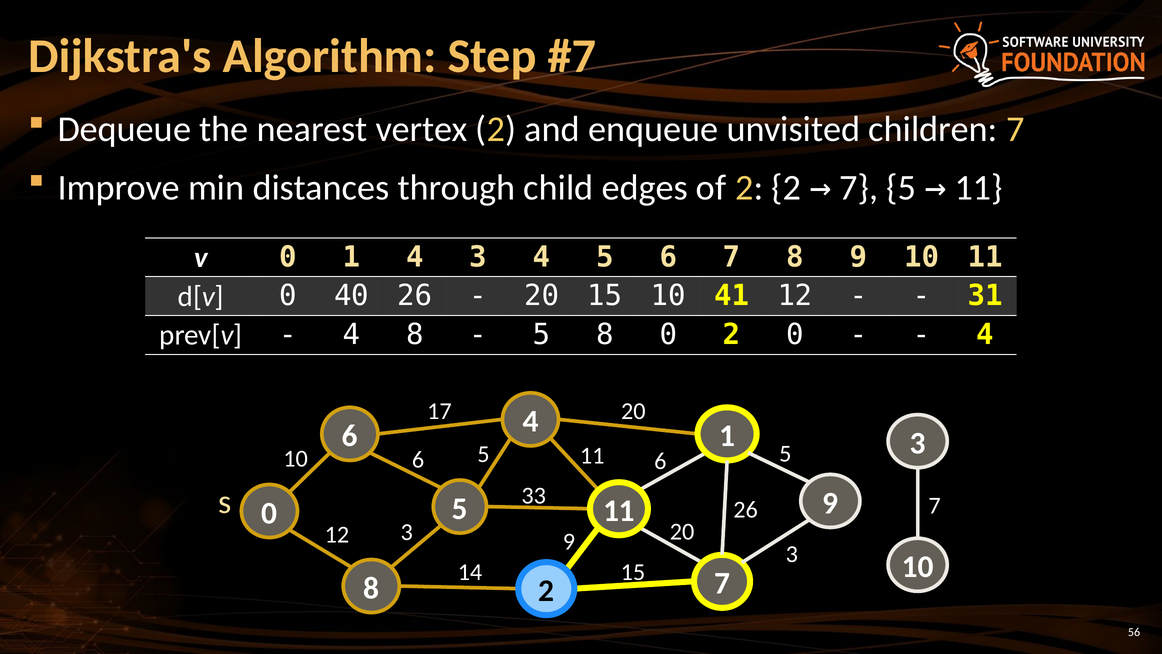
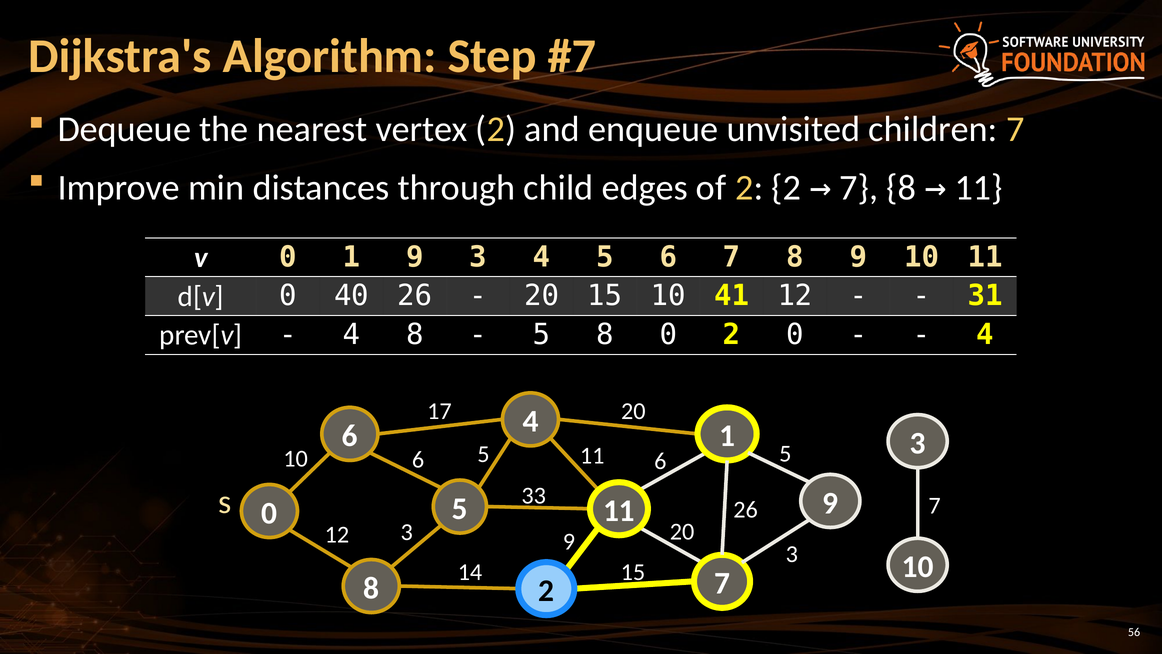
5: 5 -> 8 (901, 188)
0 1 4: 4 -> 9 (415, 257)
